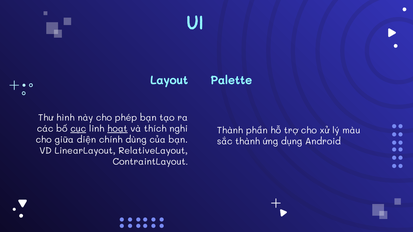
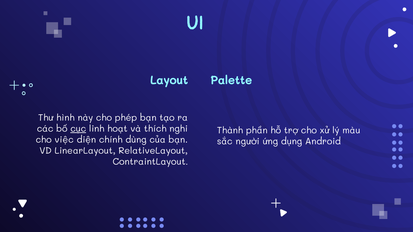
hoạt underline: present -> none (117, 129)
giữa: giữa -> việc (64, 140)
sắc thành: thành -> người (248, 142)
